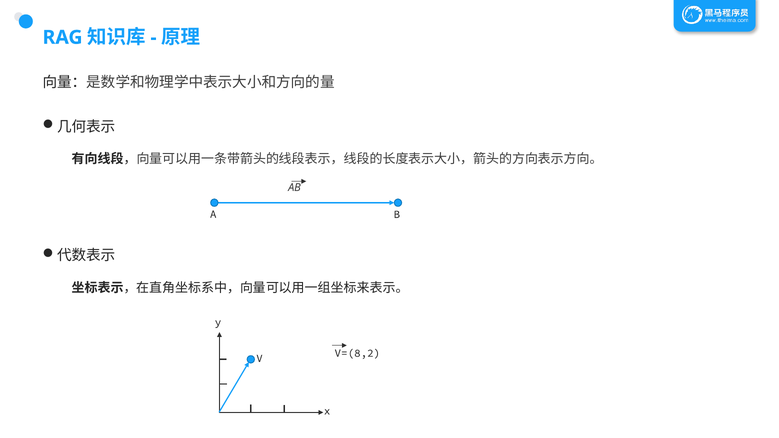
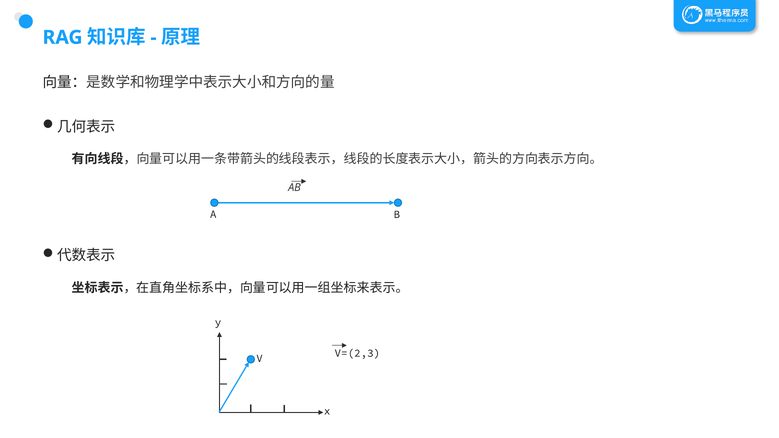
V=(8,2: V=(8,2 -> V=(2,3 (357, 353)
